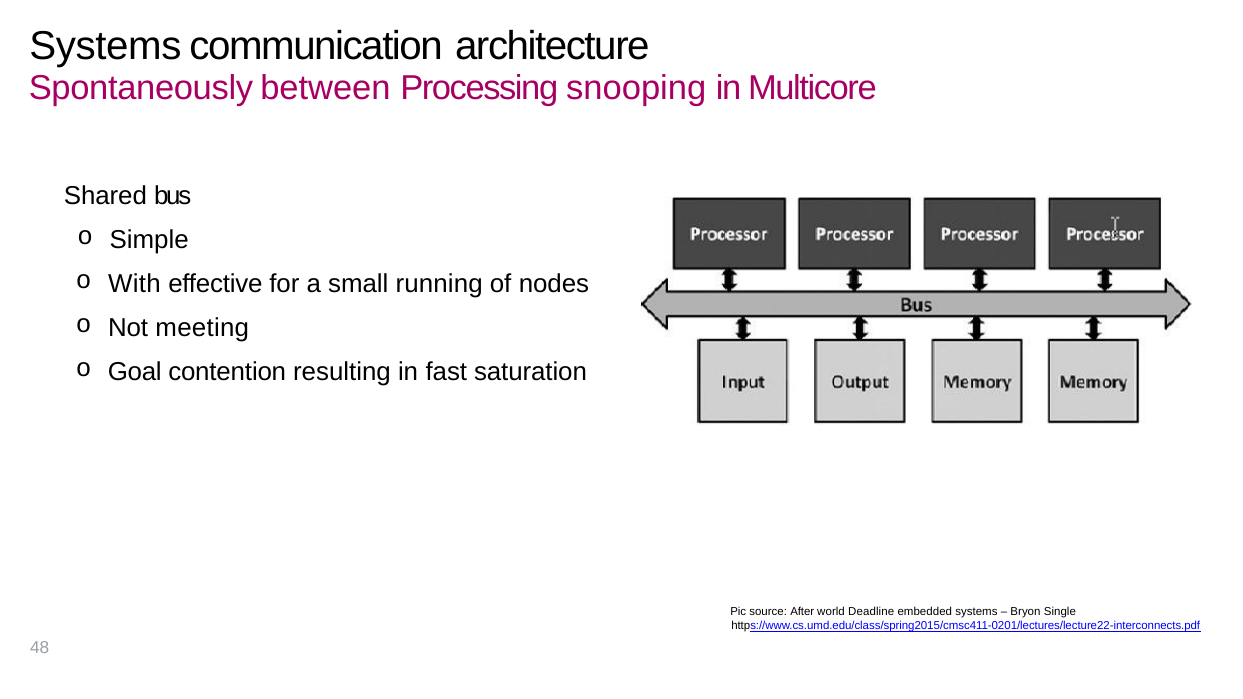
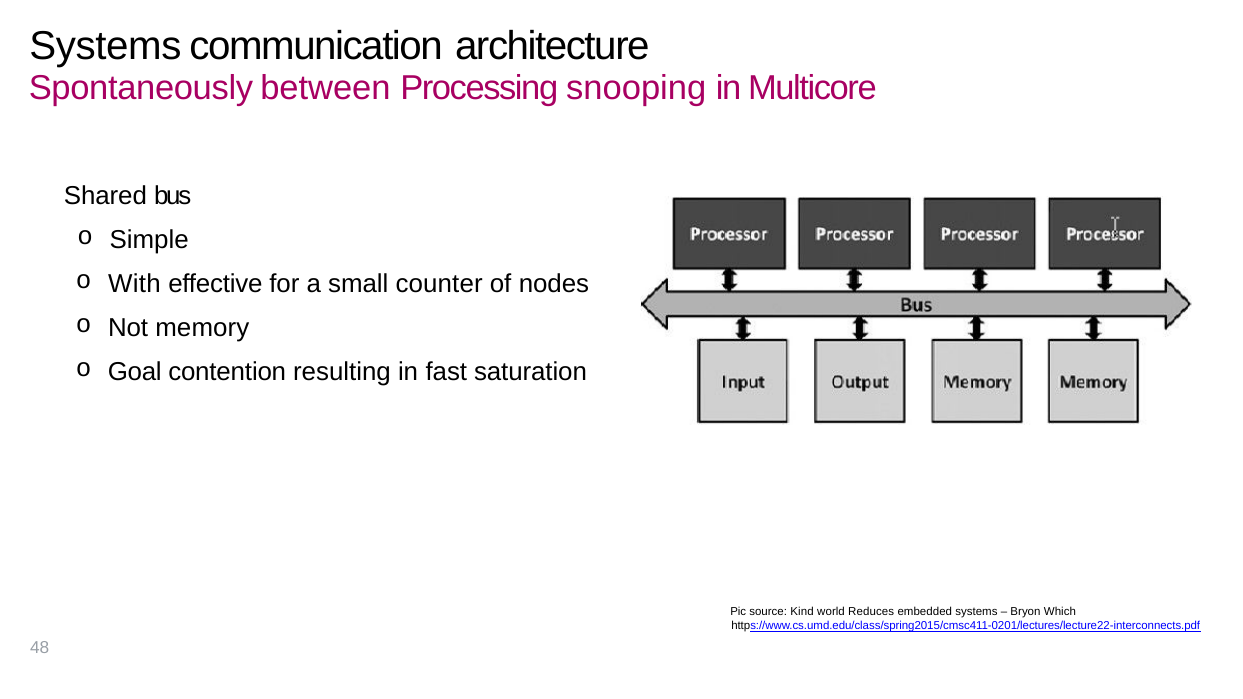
running: running -> counter (439, 284)
meeting: meeting -> memory (202, 328)
After: After -> Kind (802, 612)
Deadline: Deadline -> Reduces (871, 612)
Single: Single -> Which (1060, 612)
